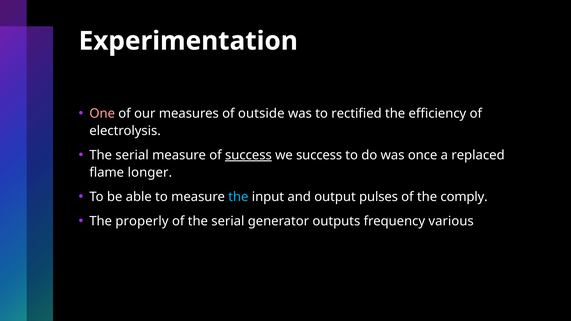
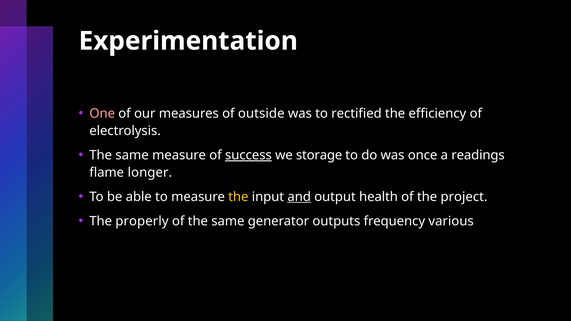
serial: serial -> same (132, 155)
we success: success -> storage (319, 155)
replaced: replaced -> readings (478, 155)
the colour: light blue -> yellow (238, 197)
and underline: none -> present (299, 197)
pulses: pulses -> health (379, 197)
comply: comply -> project (464, 197)
of the serial: serial -> same (228, 221)
